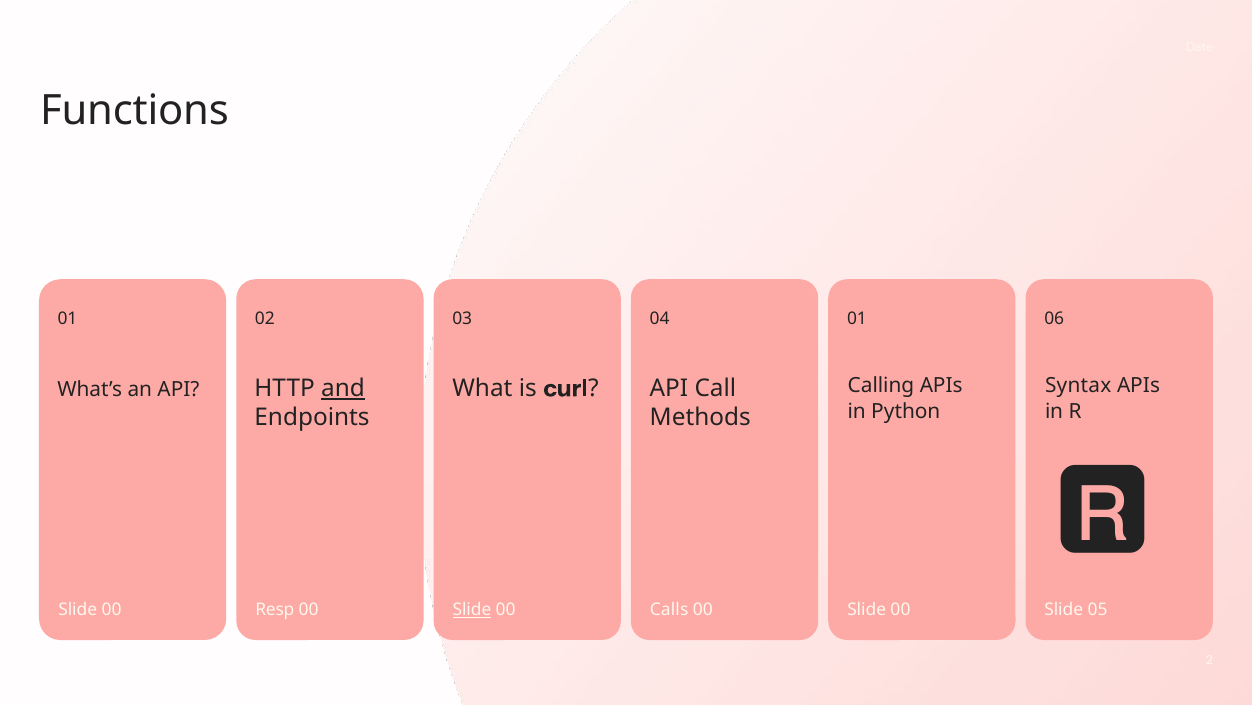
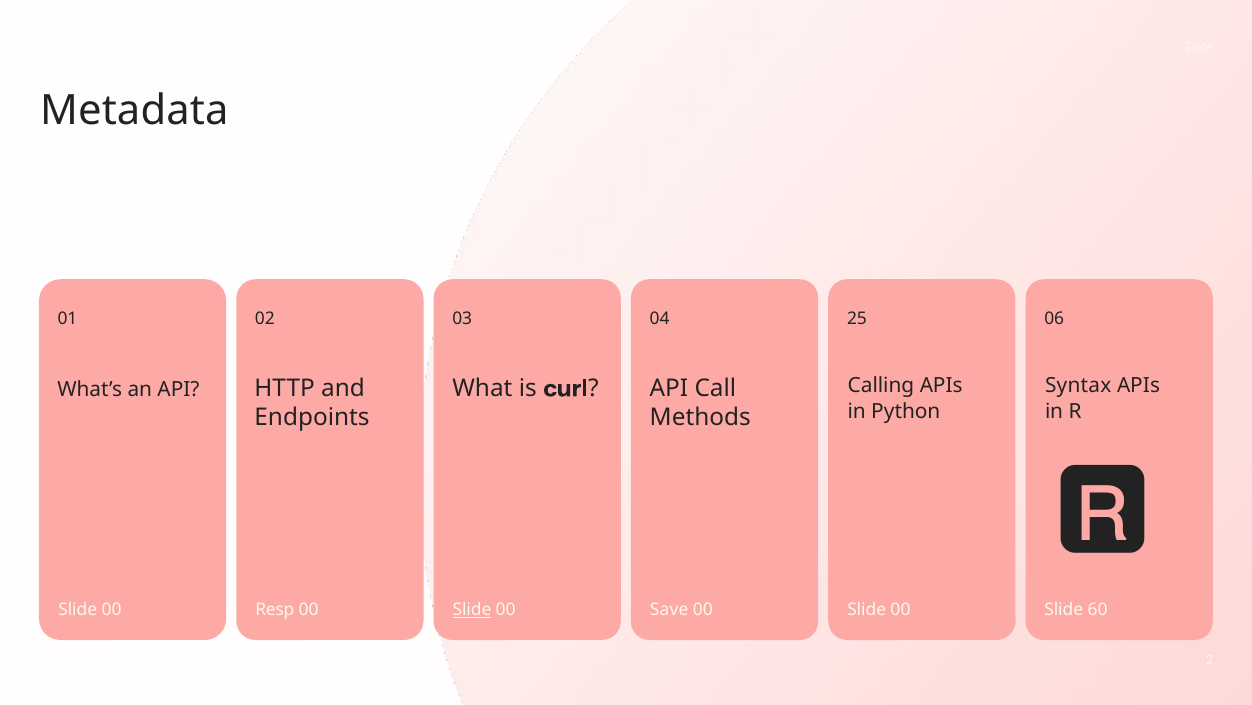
Functions: Functions -> Metadata (134, 111)
04 01: 01 -> 25 (857, 318)
and underline: present -> none (343, 388)
Calls: Calls -> Save (669, 609)
05: 05 -> 60 (1098, 609)
